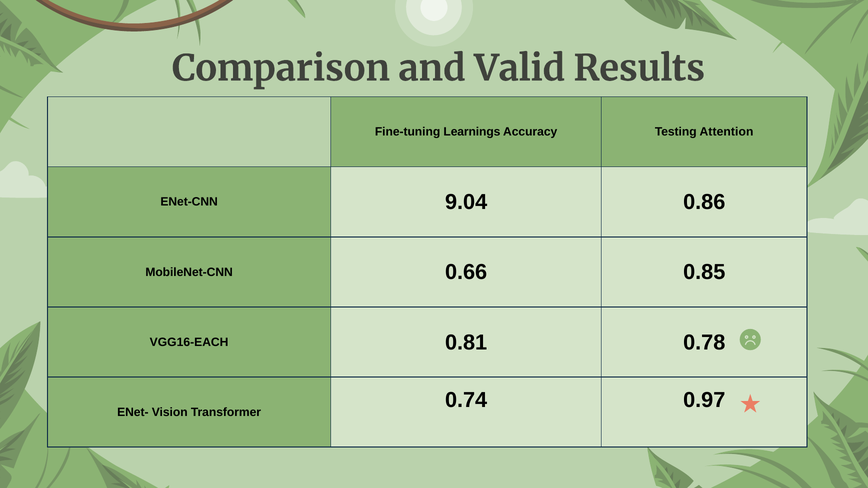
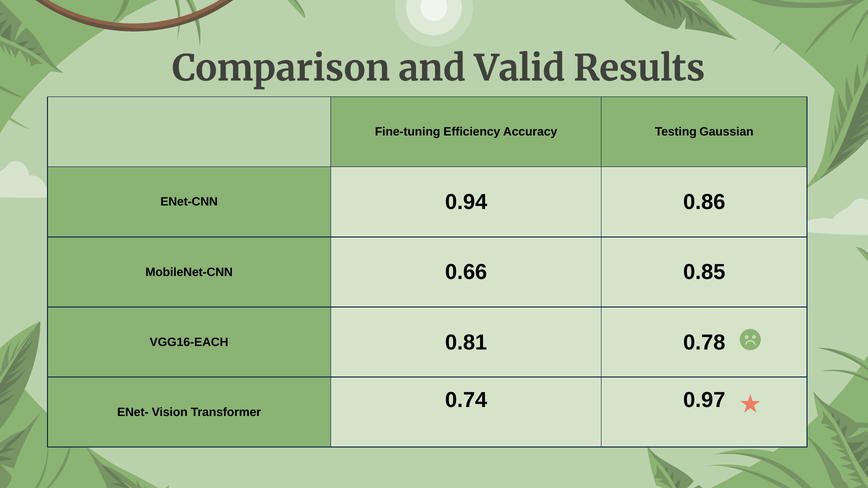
Learnings: Learnings -> Efficiency (472, 132)
Attention: Attention -> Gaussian (727, 132)
9.04: 9.04 -> 0.94 (466, 202)
